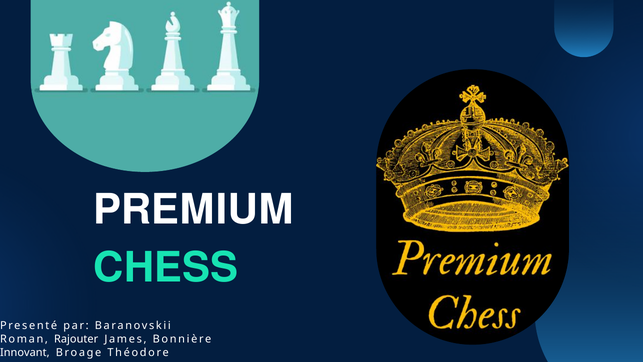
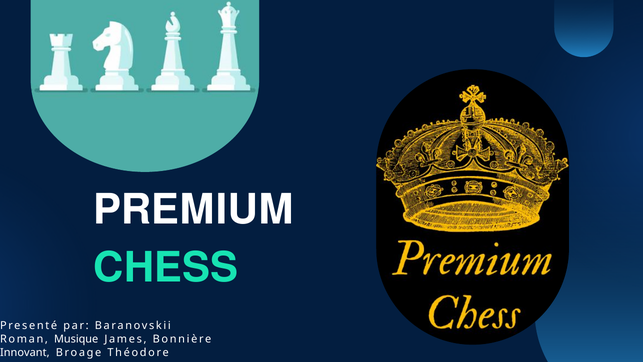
Rajouter: Rajouter -> Musique (76, 339)
